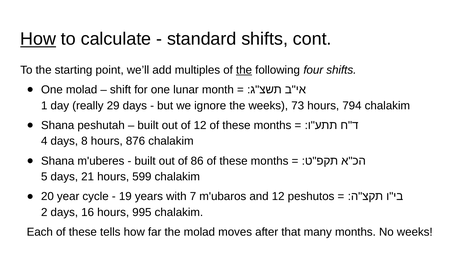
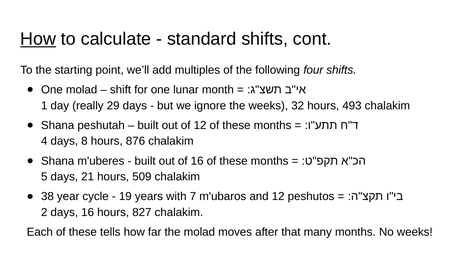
the underline: present -> none (244, 70)
73: 73 -> 32 (298, 105)
794: 794 -> 493 (352, 105)
of 86: 86 -> 16 (197, 161)
599: 599 -> 509 (142, 177)
20: 20 -> 38 (47, 196)
995: 995 -> 827 (142, 212)
